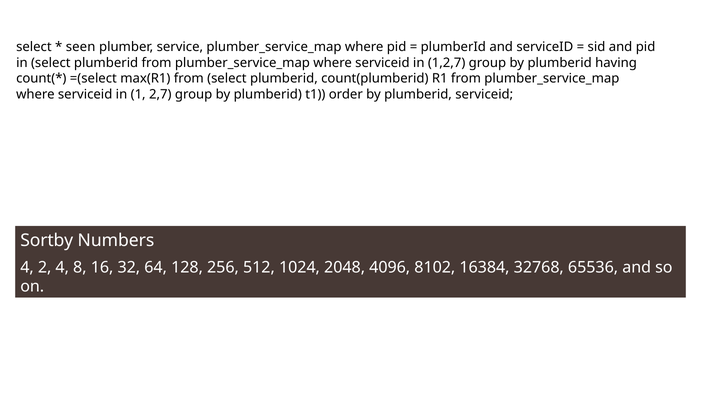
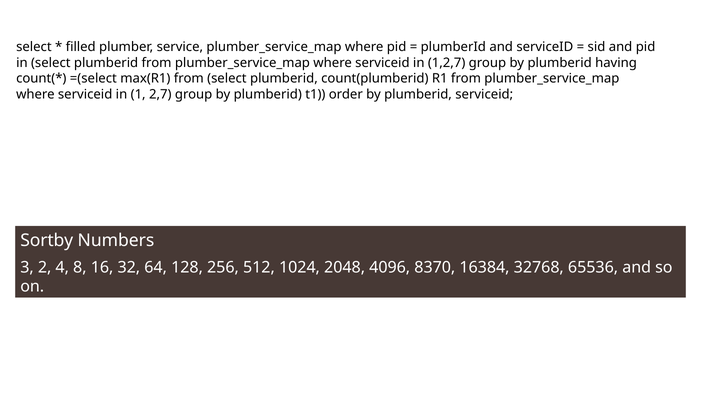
seen: seen -> filled (81, 47)
4: 4 -> 3 (27, 267)
8102: 8102 -> 8370 (435, 267)
